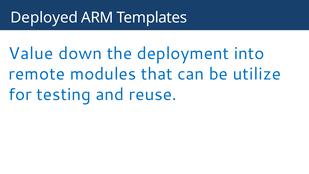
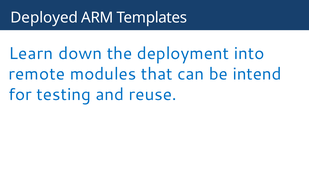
Value: Value -> Learn (31, 53)
utilize: utilize -> intend (257, 74)
